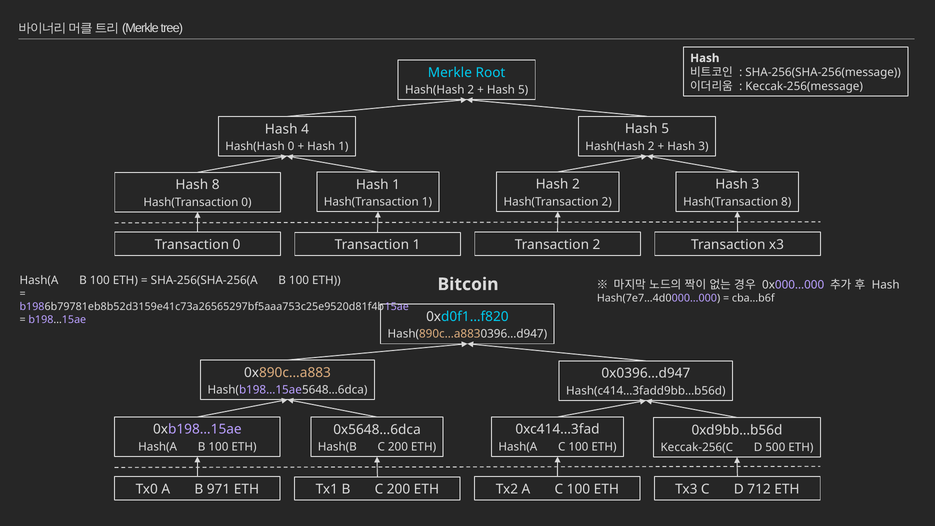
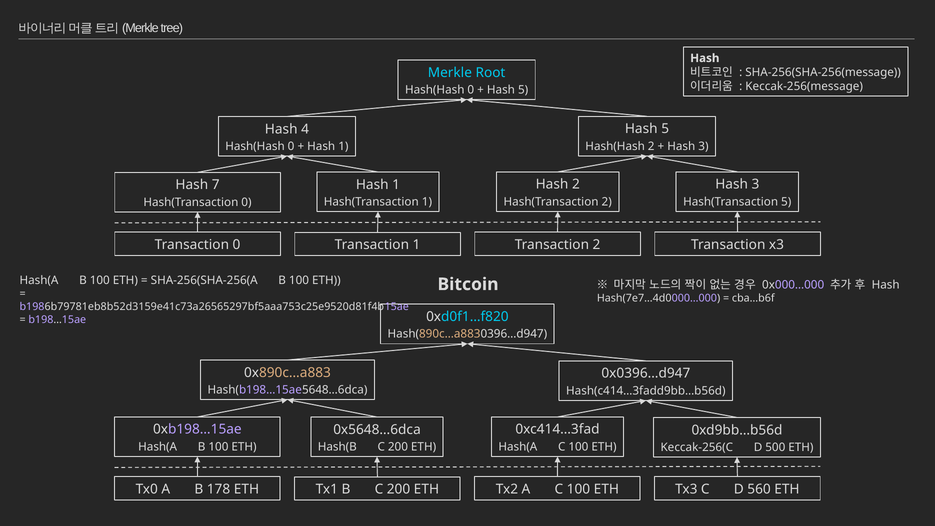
2: 2 -> 0 (471, 90)
Hash 8: 8 -> 7 (216, 185)
Hash(Transaction 8: 8 -> 5 (786, 202)
712: 712 -> 560 (759, 489)
971: 971 -> 178 (219, 489)
